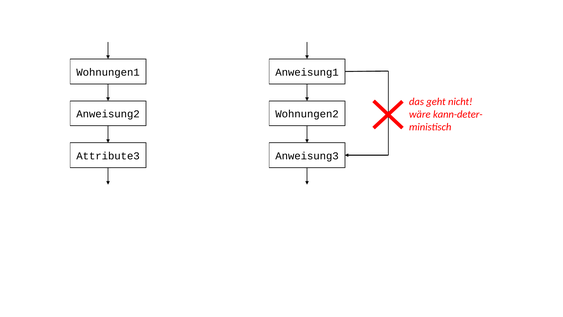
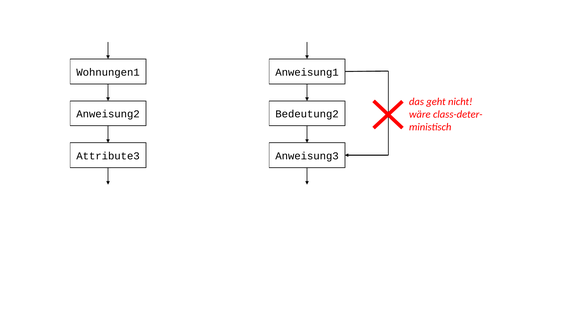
kann-deter-: kann-deter- -> class-deter- (458, 114)
Wohnungen2: Wohnungen2 -> Bedeutung2 (307, 114)
